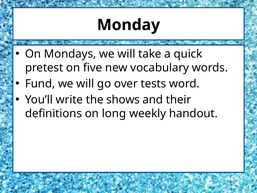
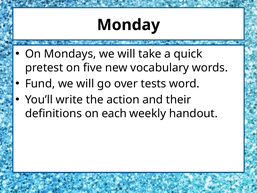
shows: shows -> action (123, 100)
long: long -> each (114, 113)
